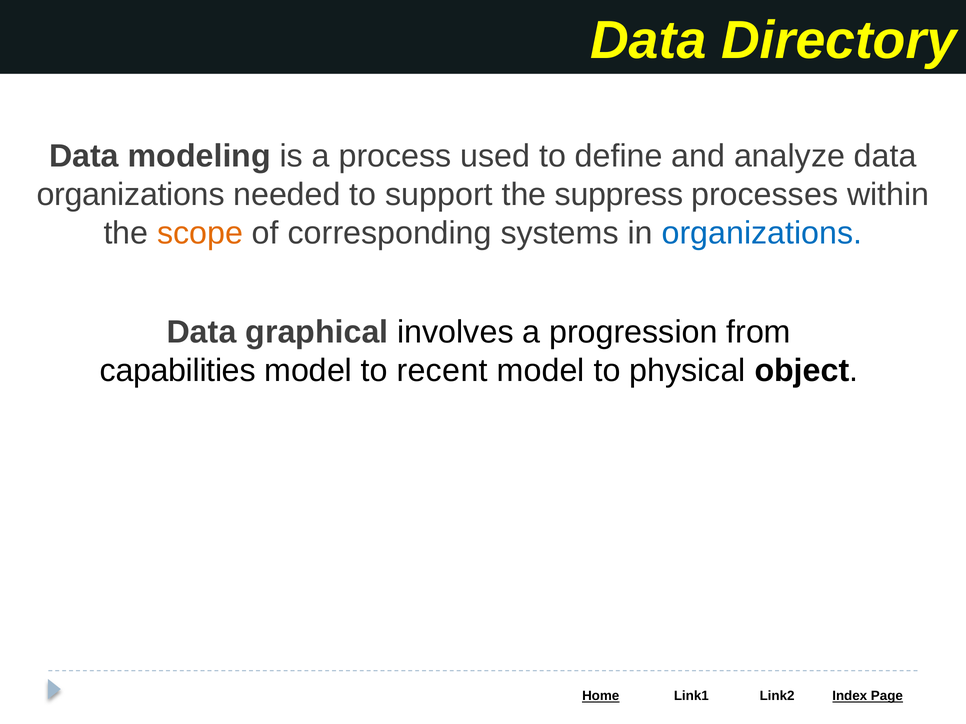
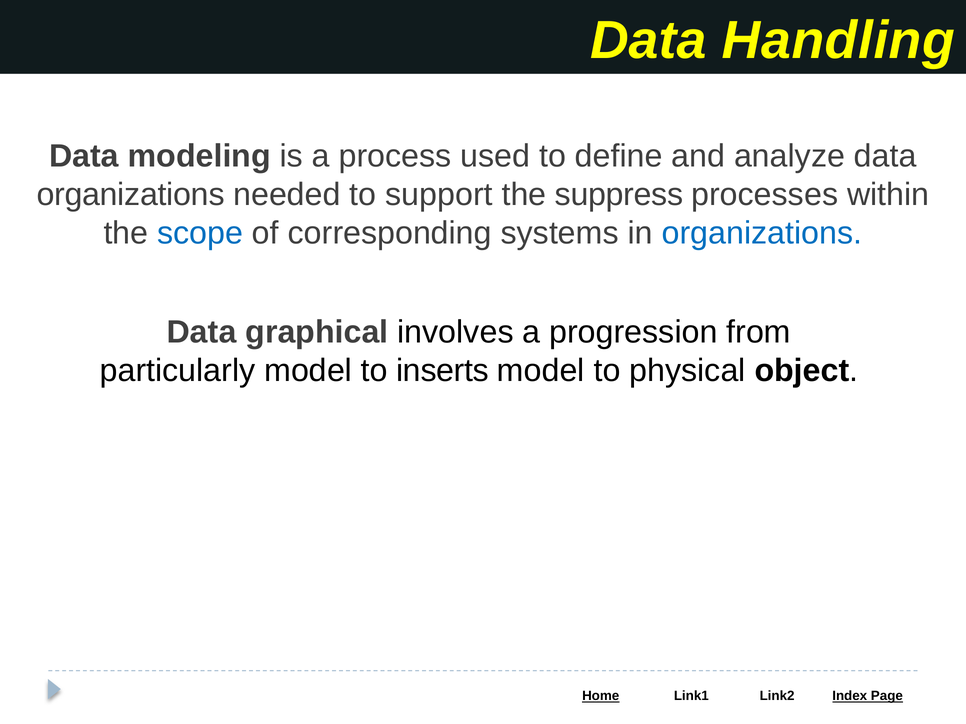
Directory: Directory -> Handling (838, 41)
scope colour: orange -> blue (200, 233)
capabilities: capabilities -> particularly (178, 371)
recent: recent -> inserts (443, 371)
